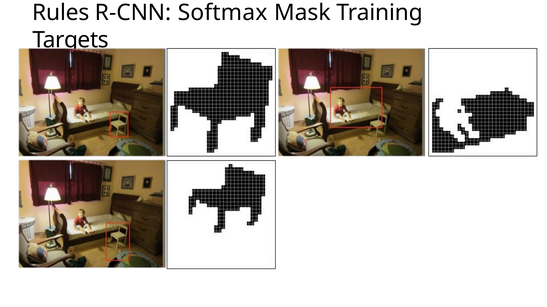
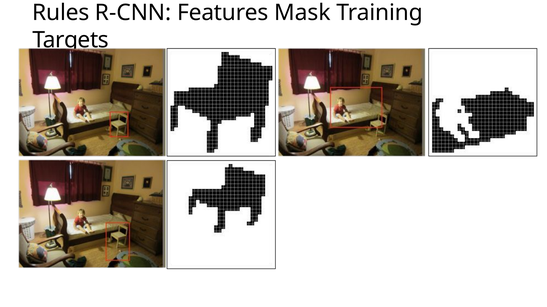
Softmax: Softmax -> Features (223, 13)
